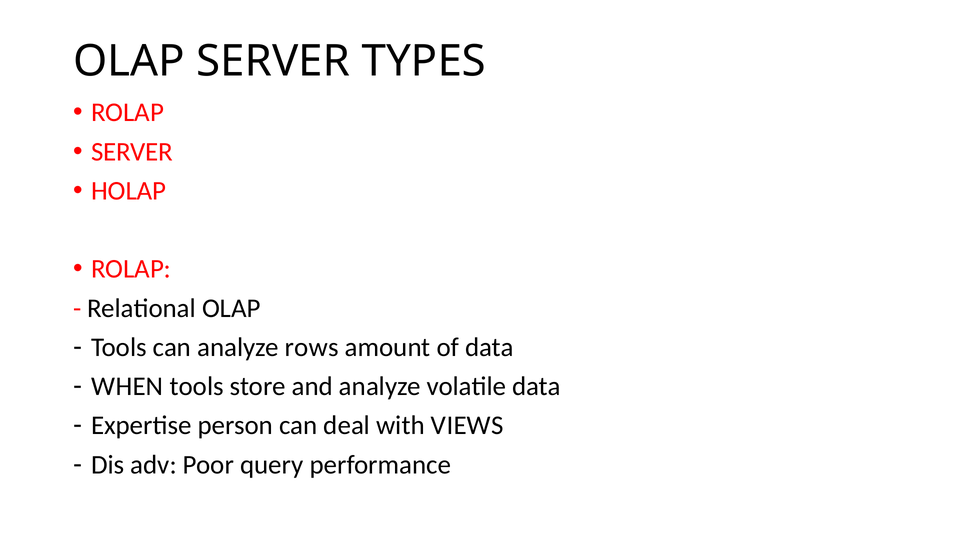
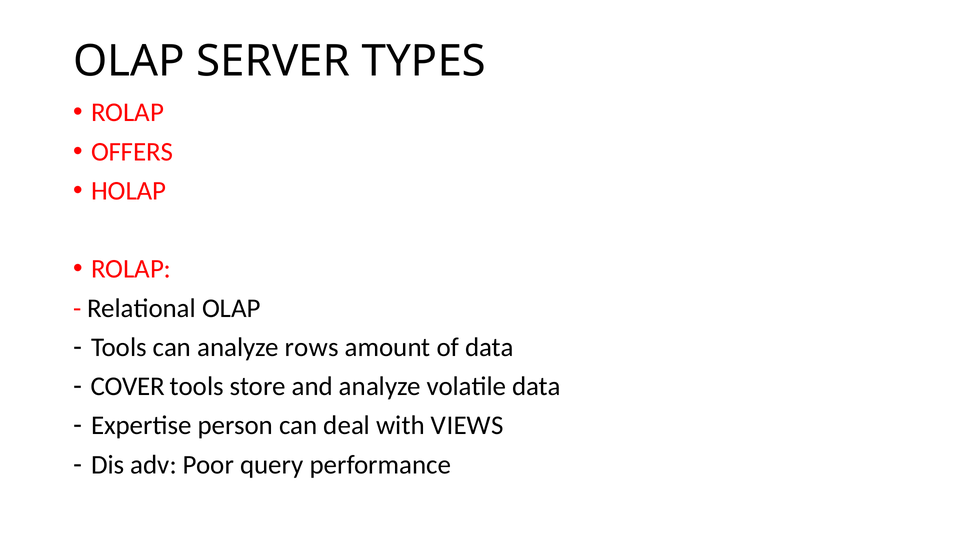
SERVER: SERVER -> OFFERS (132, 152)
WHEN: WHEN -> COVER (128, 386)
